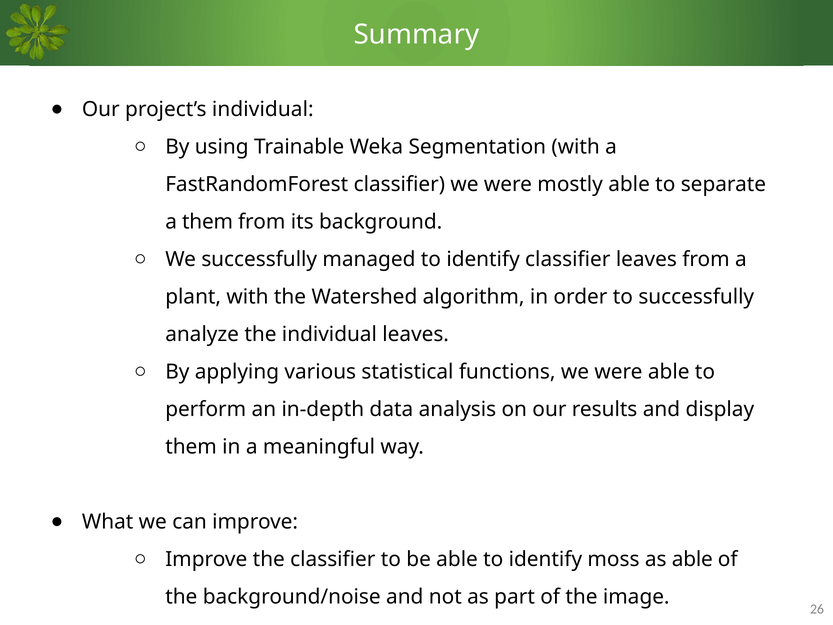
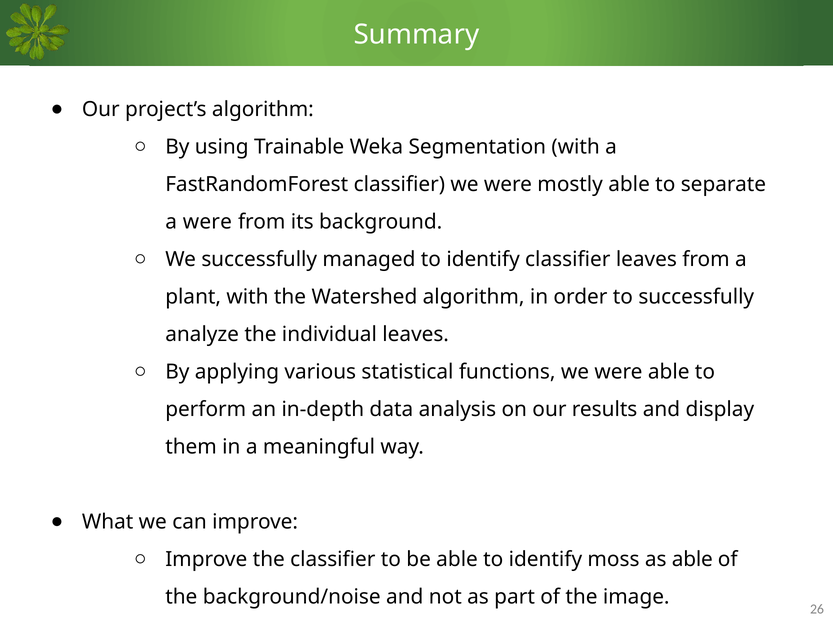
project’s individual: individual -> algorithm (263, 109)
a them: them -> were (207, 222)
